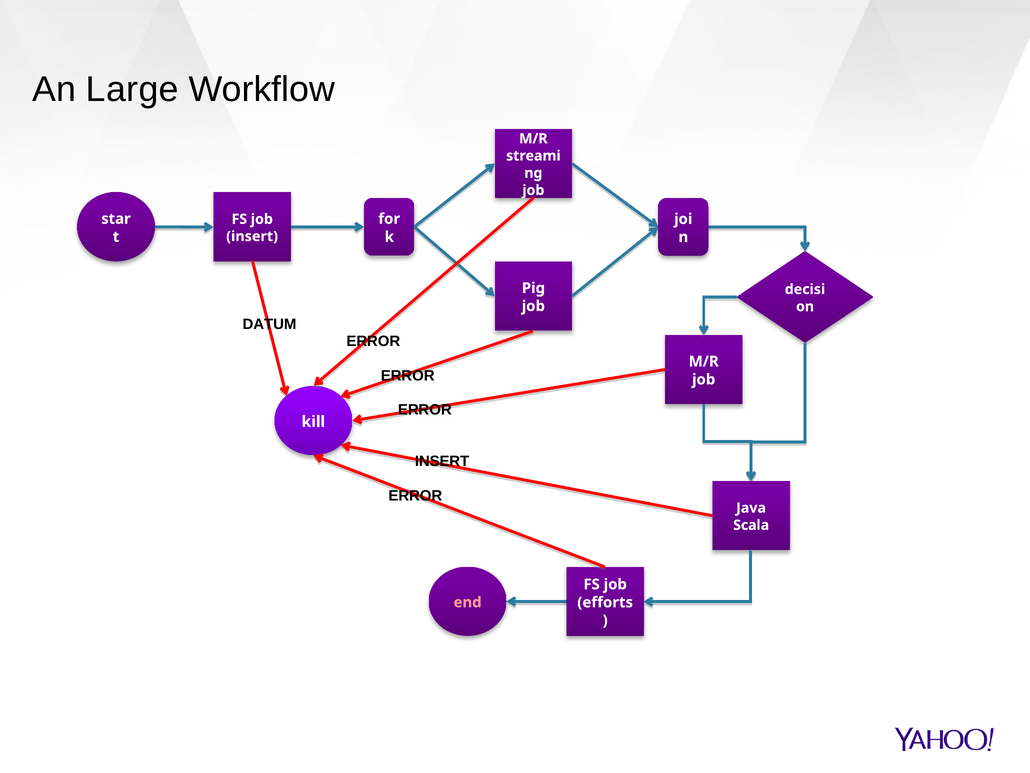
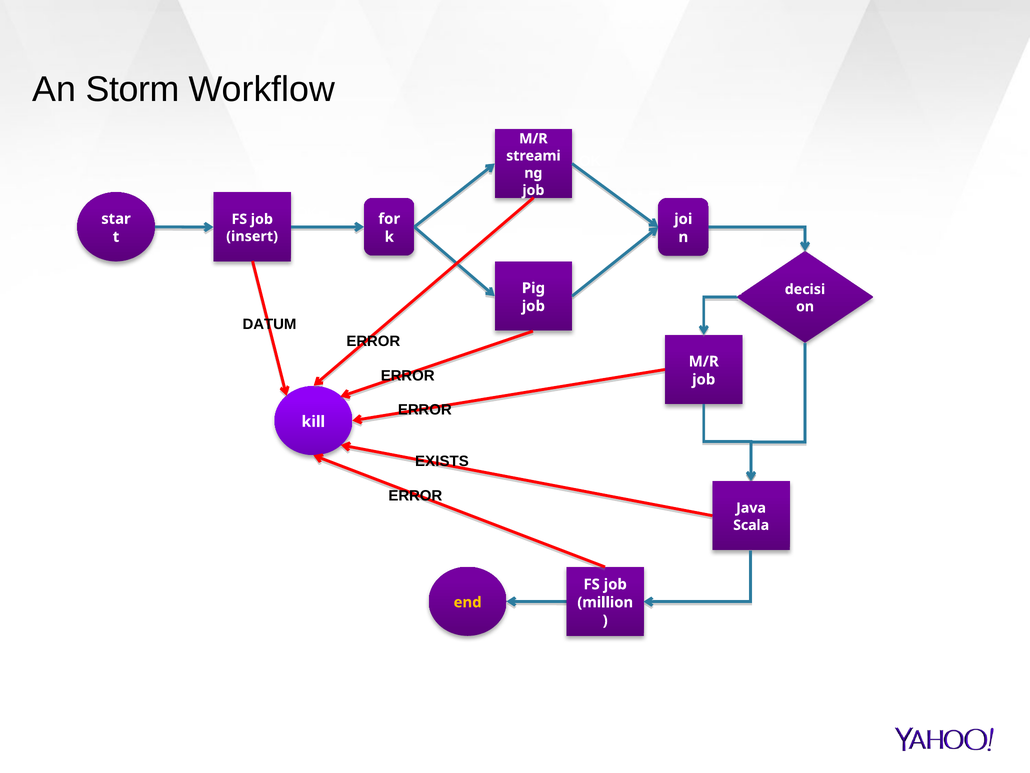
Large: Large -> Storm (133, 90)
INSERT: INSERT -> EXISTS (442, 461)
end colour: pink -> yellow (468, 602)
efforts: efforts -> million (605, 602)
